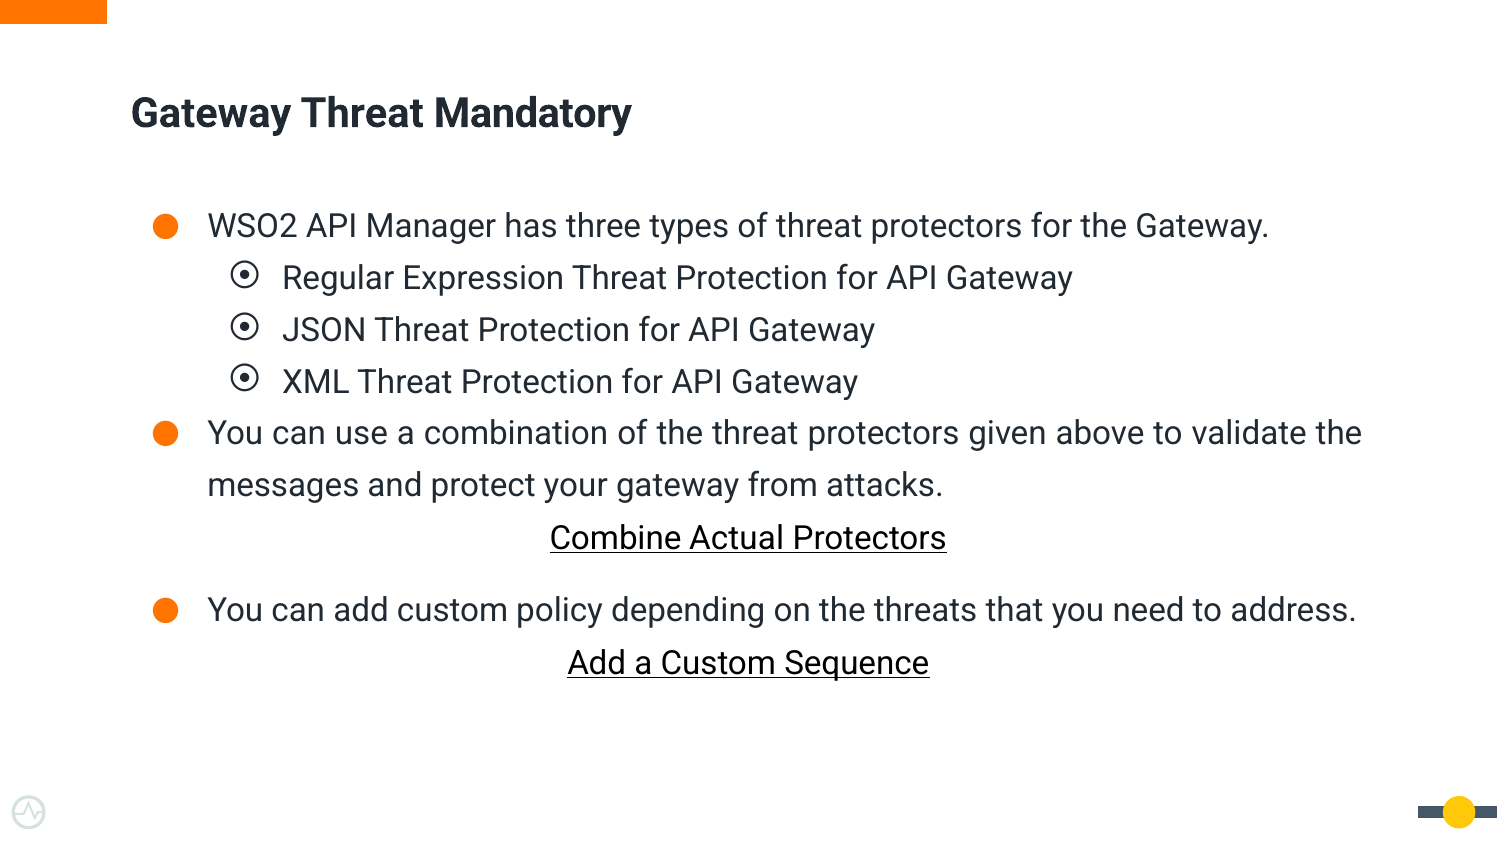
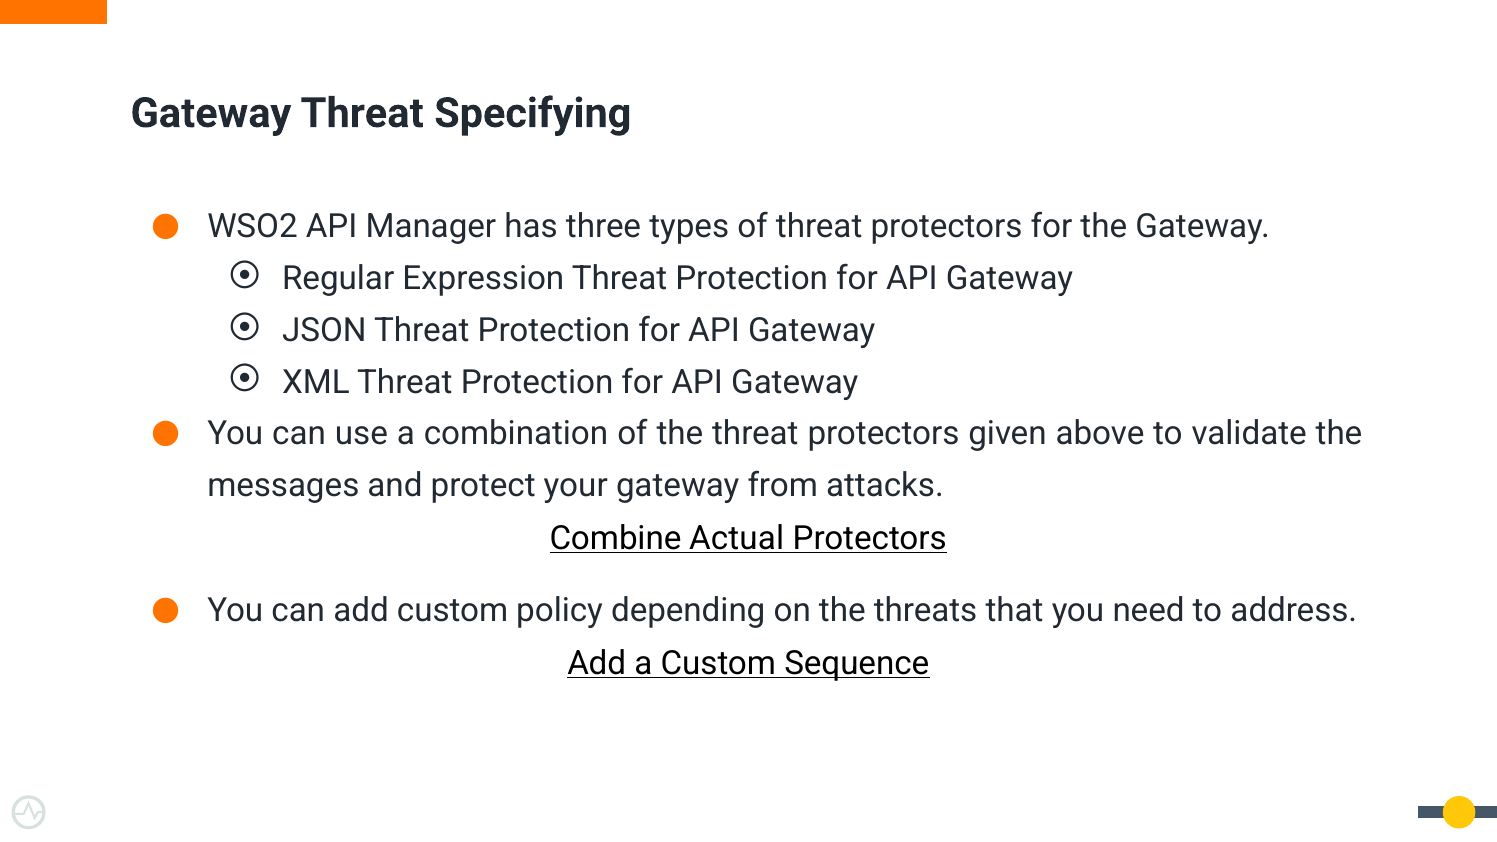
Mandatory: Mandatory -> Specifying (533, 113)
